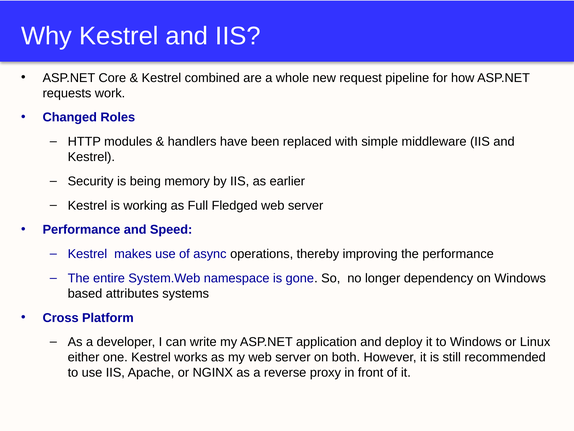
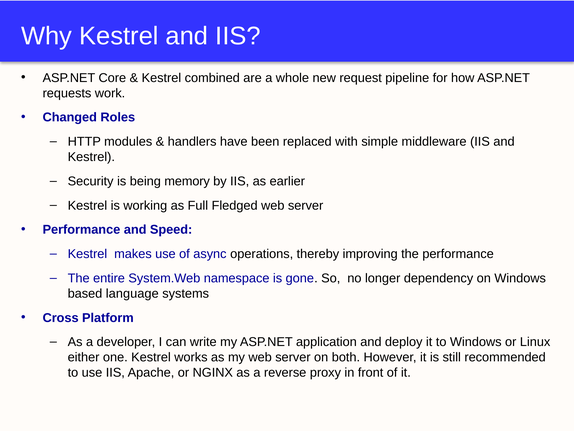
attributes: attributes -> language (132, 293)
